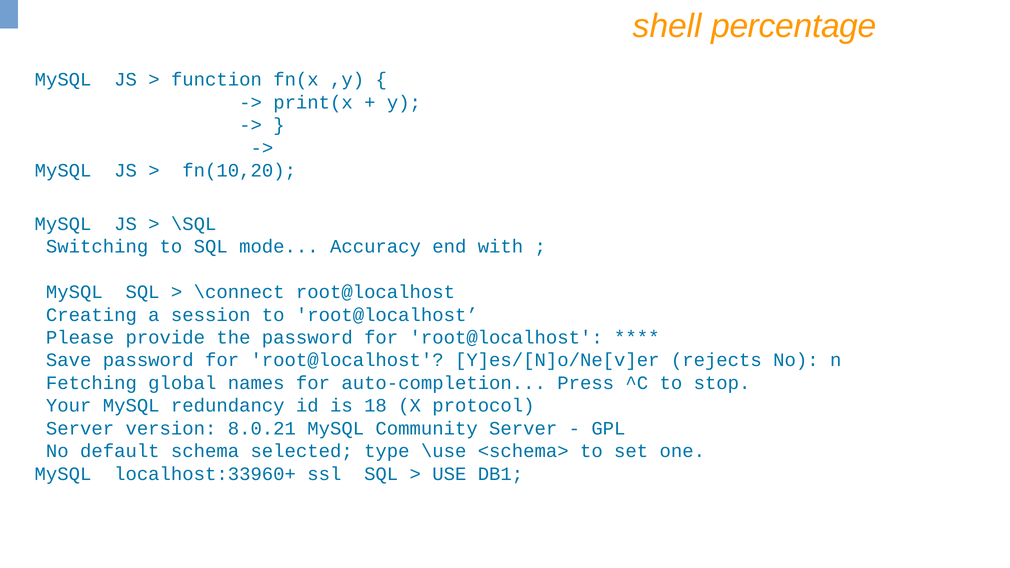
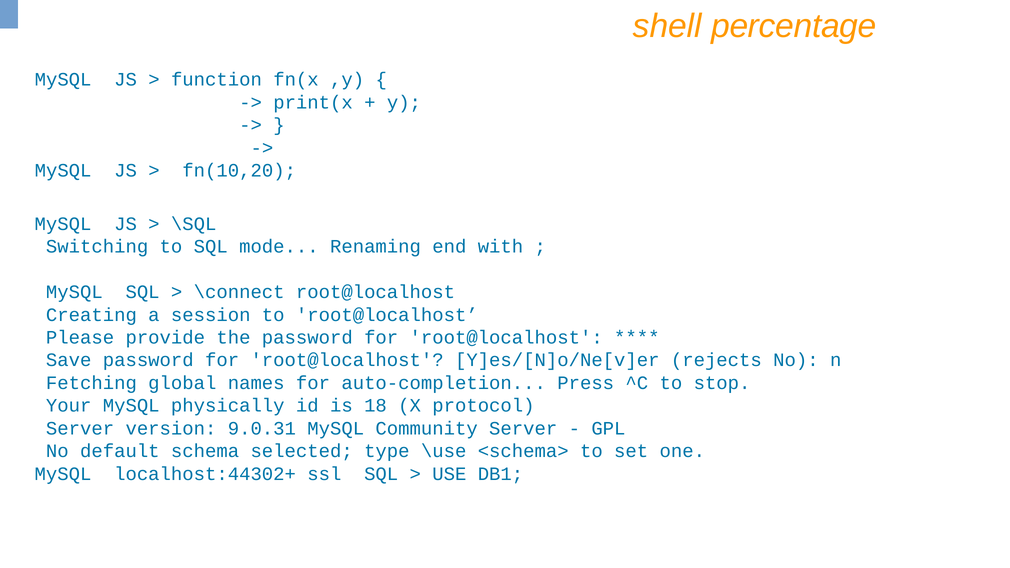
Accuracy: Accuracy -> Renaming (375, 247)
redundancy: redundancy -> physically (228, 406)
8.0.21: 8.0.21 -> 9.0.31 (262, 428)
localhost:33960+: localhost:33960+ -> localhost:44302+ (205, 474)
